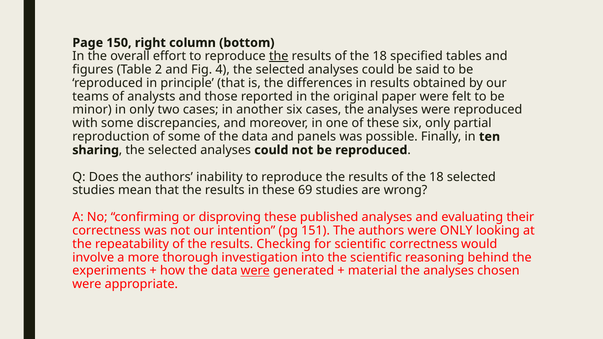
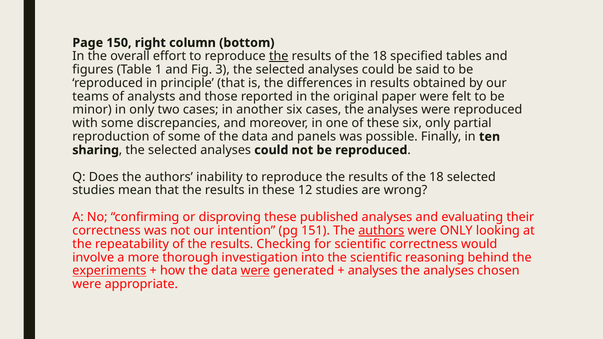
2: 2 -> 1 (159, 70)
4: 4 -> 3 (223, 70)
69: 69 -> 12 (305, 190)
authors underline: none -> present (381, 231)
experiments underline: none -> present (109, 271)
material: material -> analyses (373, 271)
